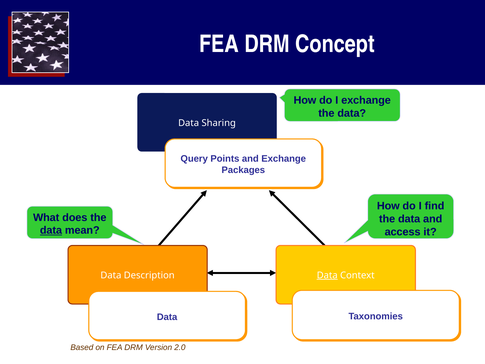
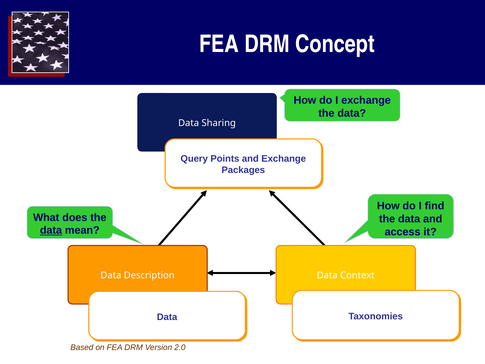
Data underline: present -> none (327, 275)
